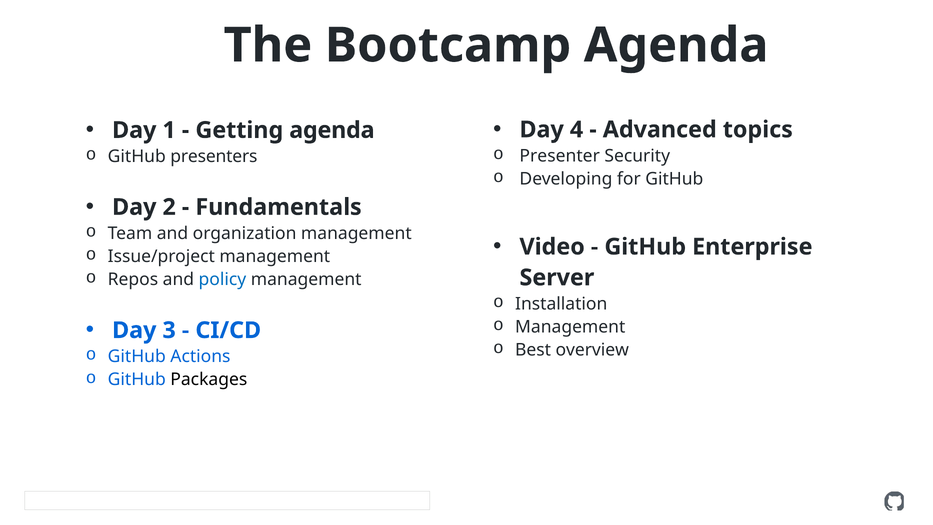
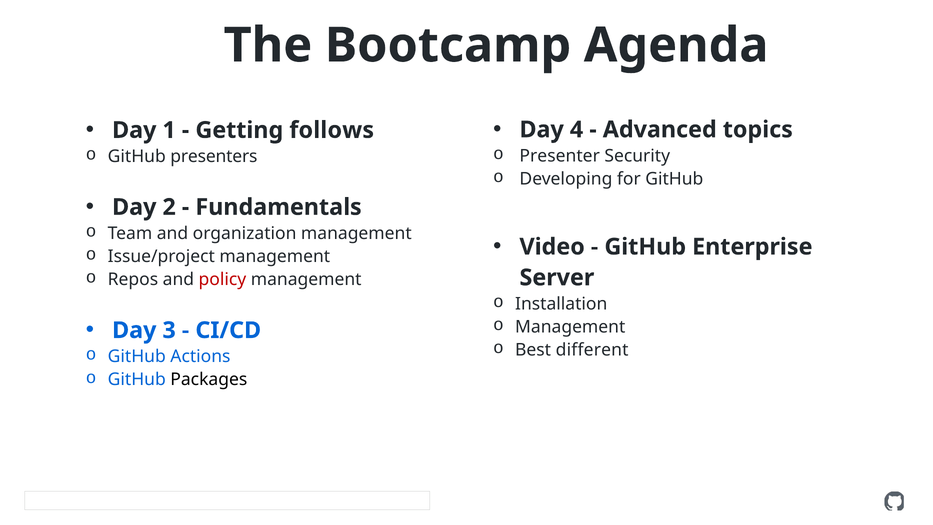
Getting agenda: agenda -> follows (332, 130)
policy colour: blue -> red (222, 279)
overview: overview -> different (592, 350)
